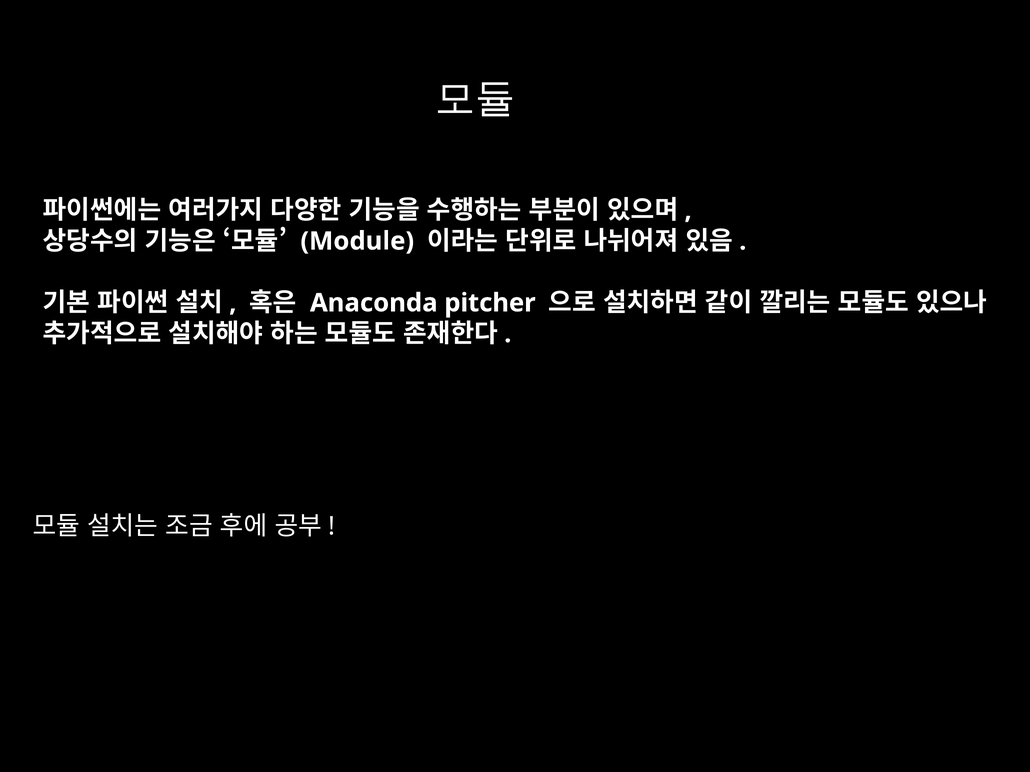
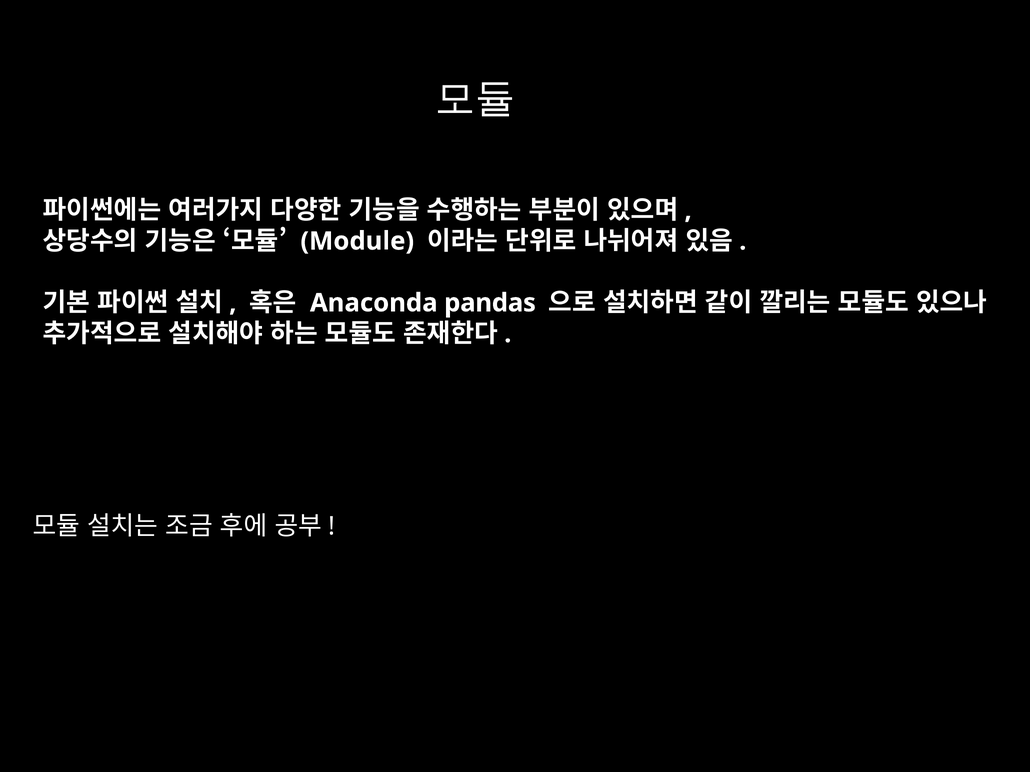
pitcher: pitcher -> pandas (490, 303)
